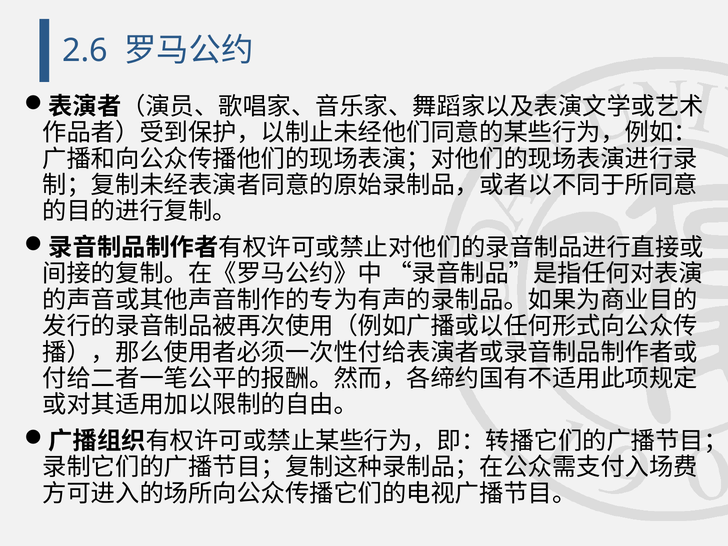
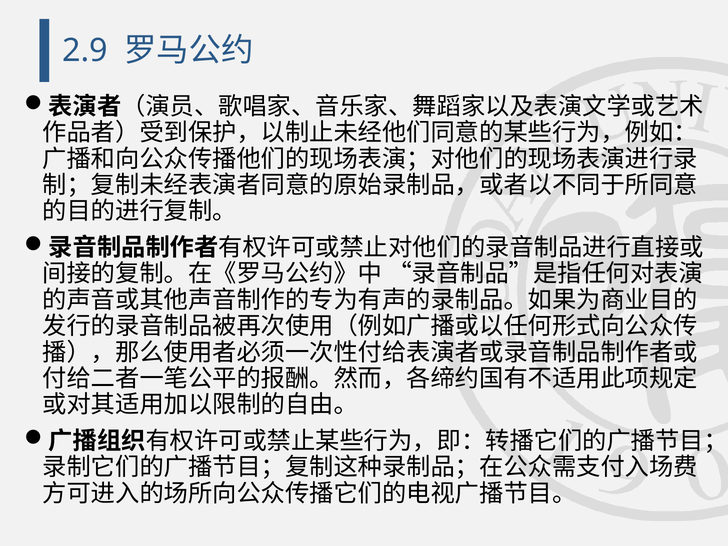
2.6: 2.6 -> 2.9 (85, 50)
